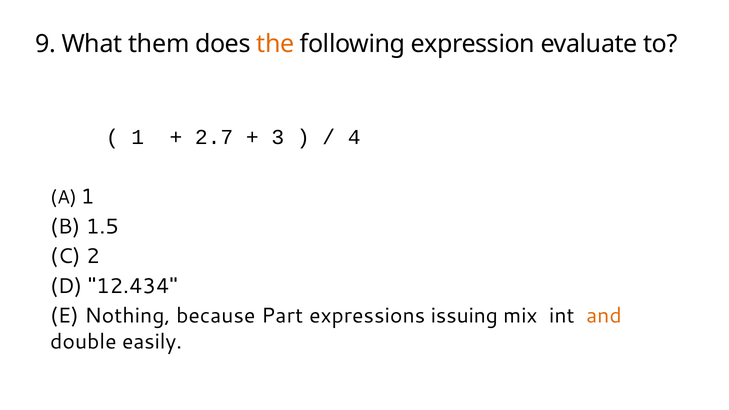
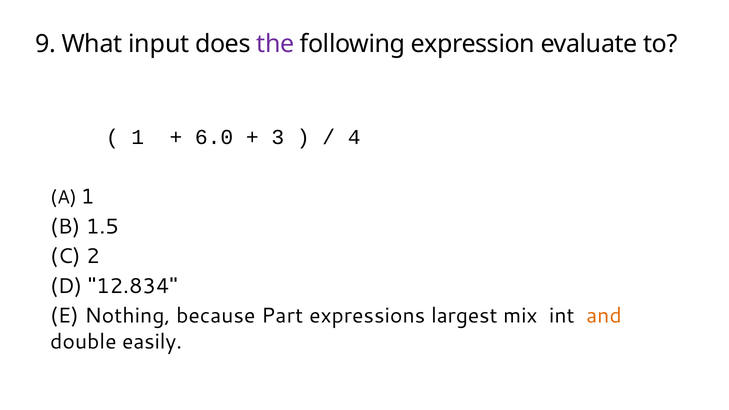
them: them -> input (159, 44)
the colour: orange -> purple (275, 44)
2.7: 2.7 -> 6.0 (214, 137)
12.434: 12.434 -> 12.834 (133, 286)
issuing: issuing -> largest (464, 316)
